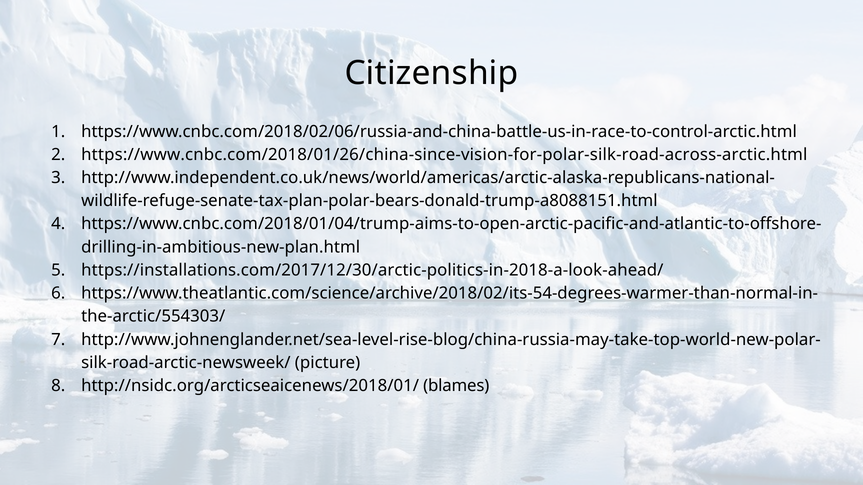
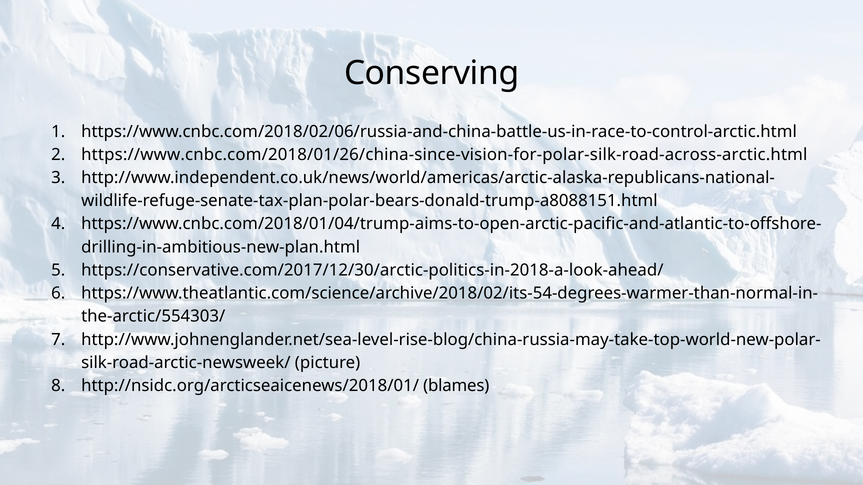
Citizenship: Citizenship -> Conserving (432, 73)
https://installations.com/2017/12/30/arctic-politics-in-2018-a-look-ahead/: https://installations.com/2017/12/30/arctic-politics-in-2018-a-look-ahead/ -> https://conservative.com/2017/12/30/arctic-politics-in-2018-a-look-ahead/ (372, 270)
